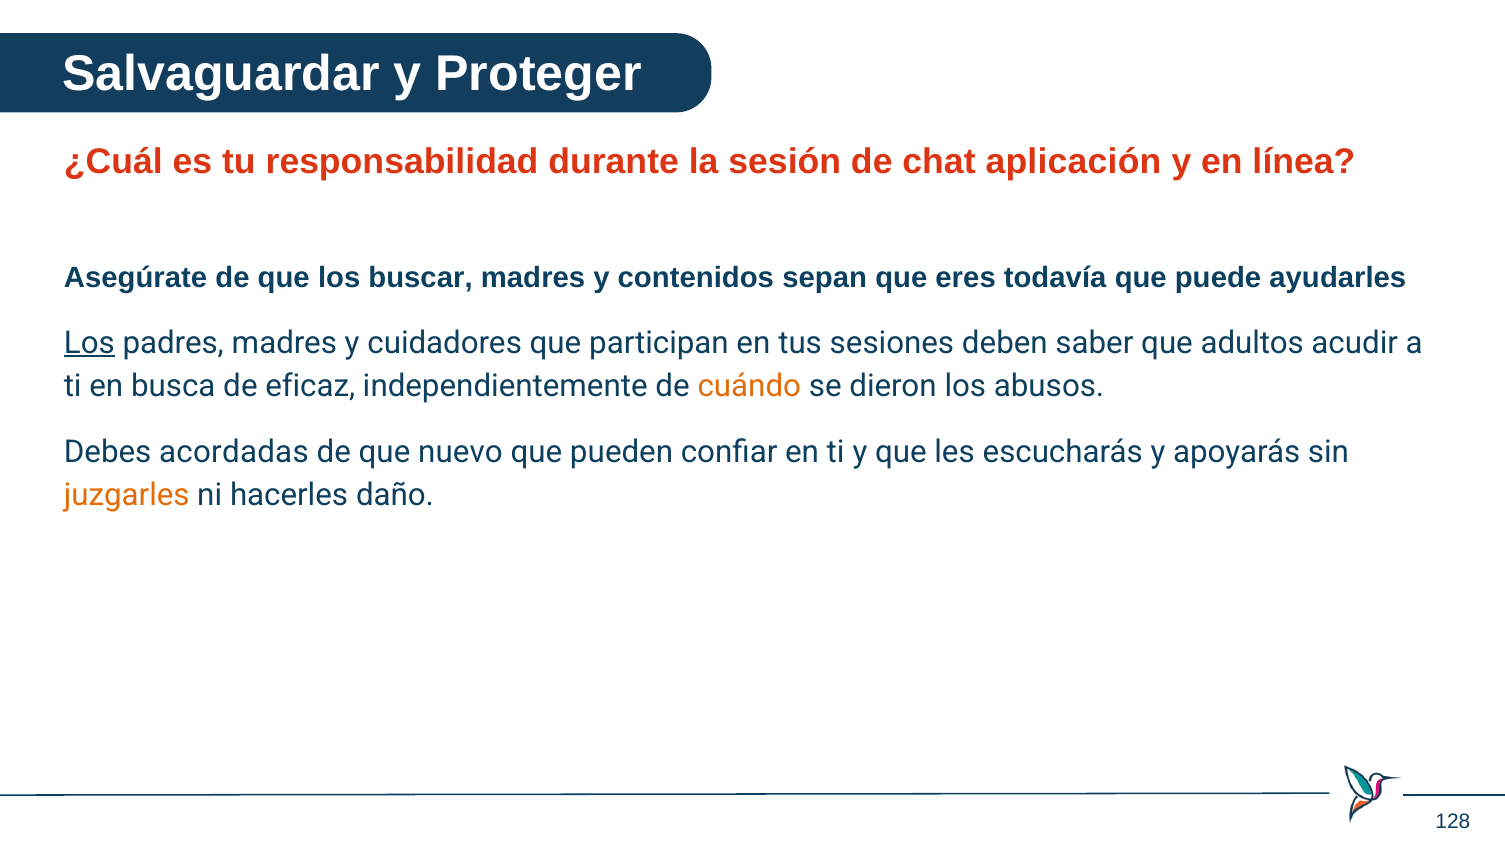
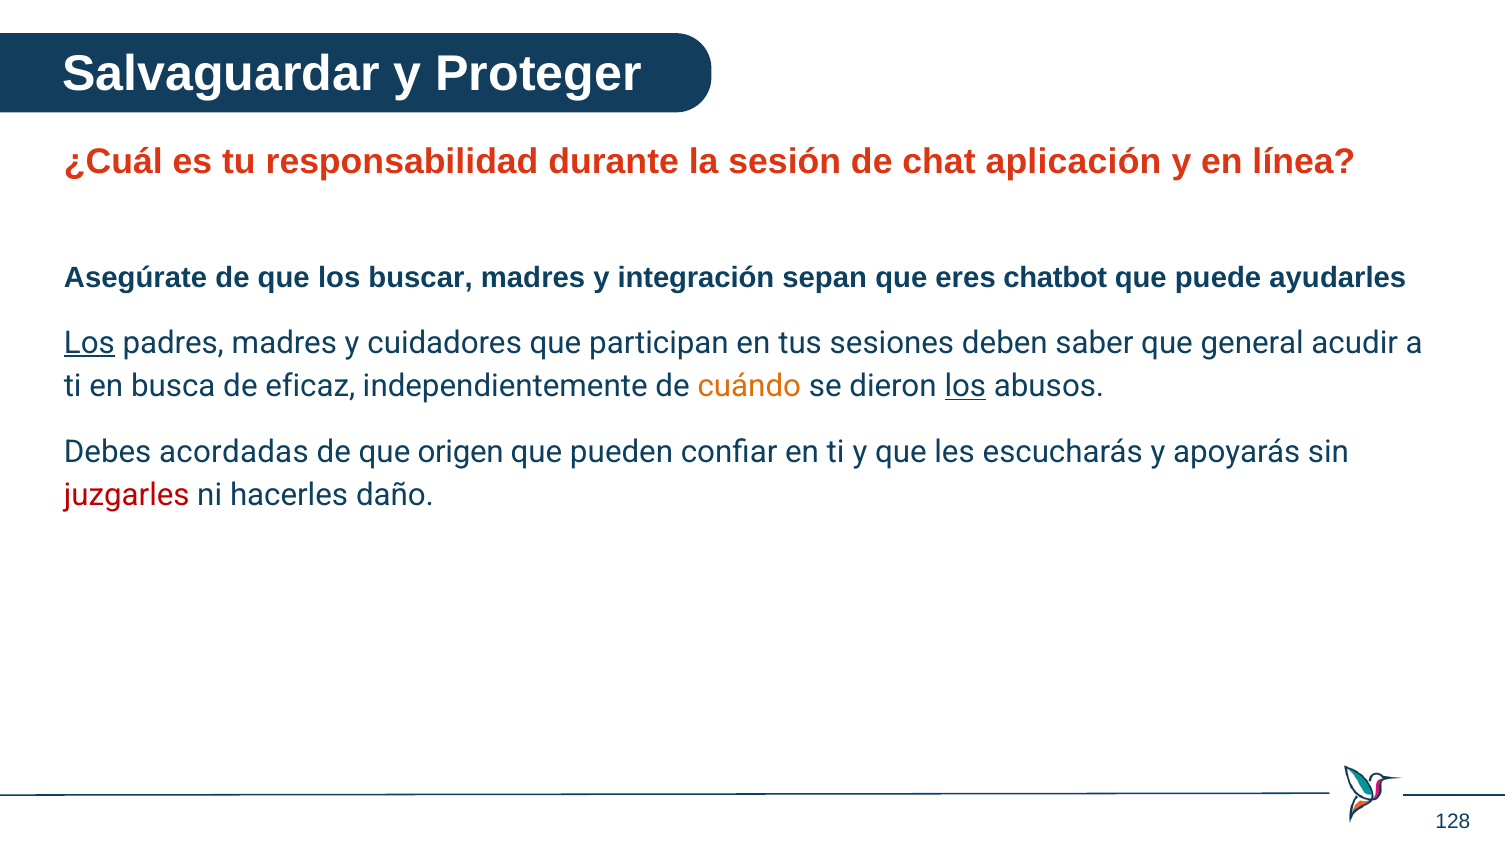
contenidos: contenidos -> integración (696, 277)
todavía: todavía -> chatbot (1055, 277)
adultos: adultos -> general (1252, 343)
los underline: none -> present (965, 386)
nuevo: nuevo -> origen (461, 452)
juzgarles colour: orange -> red (127, 495)
